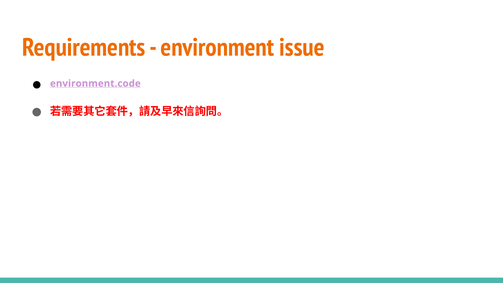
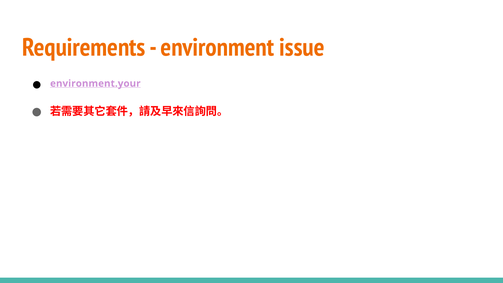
environment.code: environment.code -> environment.your (95, 83)
